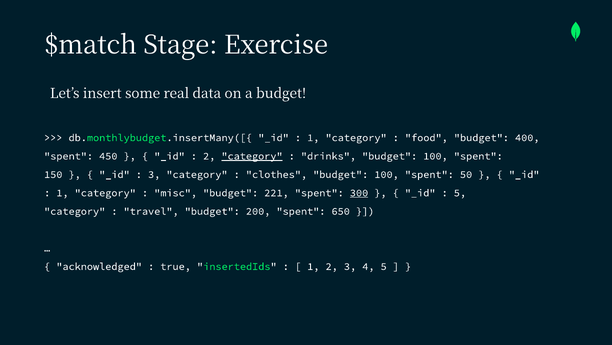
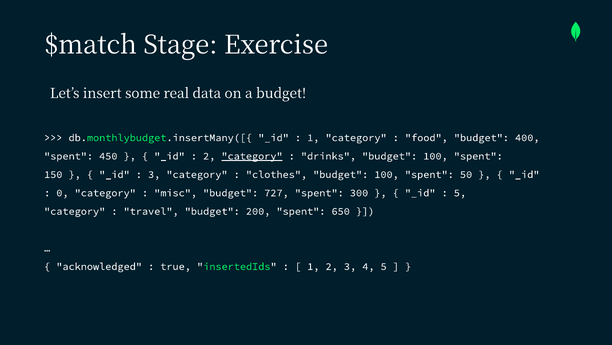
1: 1 -> 0 (62, 193)
221: 221 -> 727 (276, 193)
300 underline: present -> none (359, 193)
